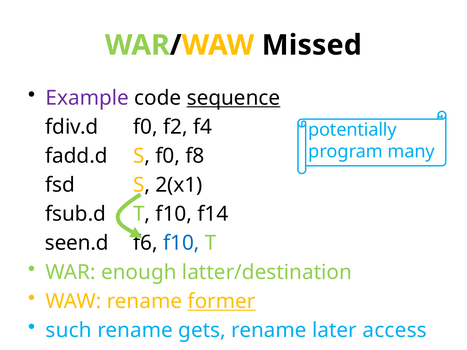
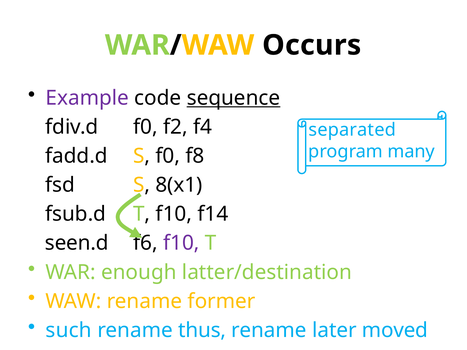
Missed: Missed -> Occurs (312, 45)
potentially: potentially -> separated (352, 130)
2(x1: 2(x1 -> 8(x1 (179, 185)
f10 colour: blue -> purple (181, 243)
former underline: present -> none (222, 301)
gets: gets -> thus (202, 331)
access: access -> moved (395, 331)
